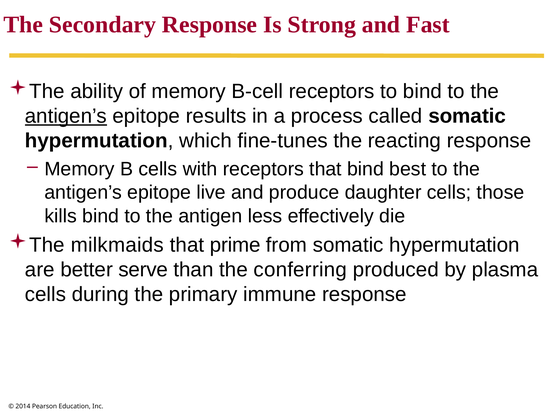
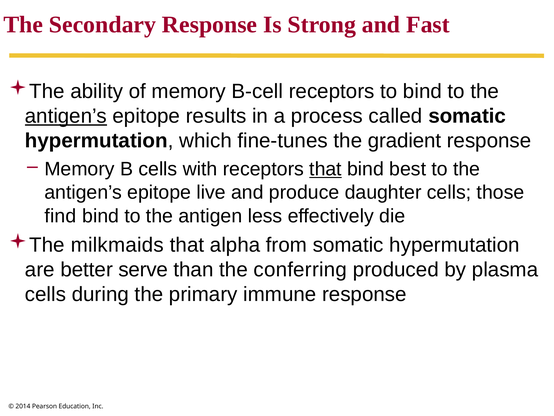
reacting: reacting -> gradient (404, 141)
that underline: none -> present (326, 169)
kills: kills -> find (60, 216)
prime: prime -> alpha (235, 245)
